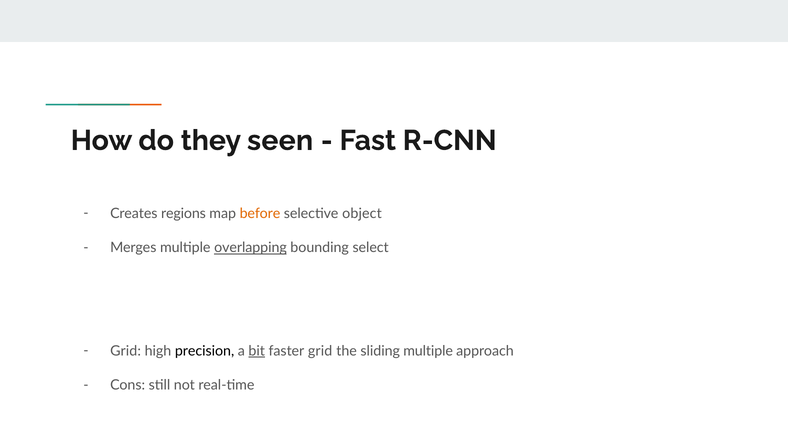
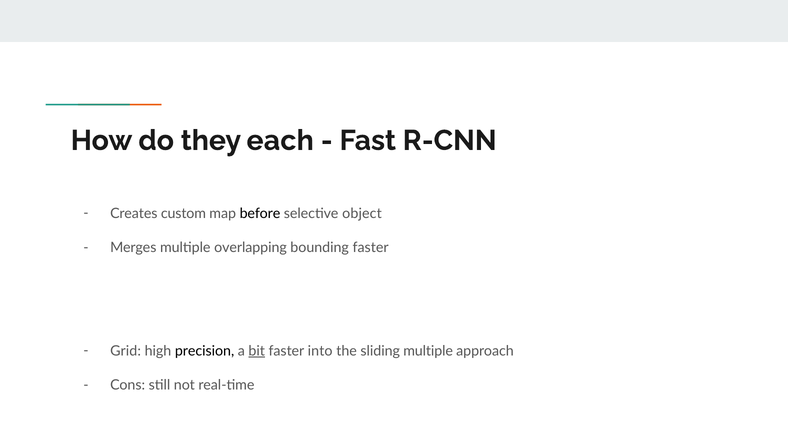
seen: seen -> each (280, 141)
regions: regions -> custom (183, 214)
before colour: orange -> black (260, 214)
overlapping underline: present -> none (250, 248)
bounding select: select -> faster (371, 248)
faster grid: grid -> into (320, 351)
